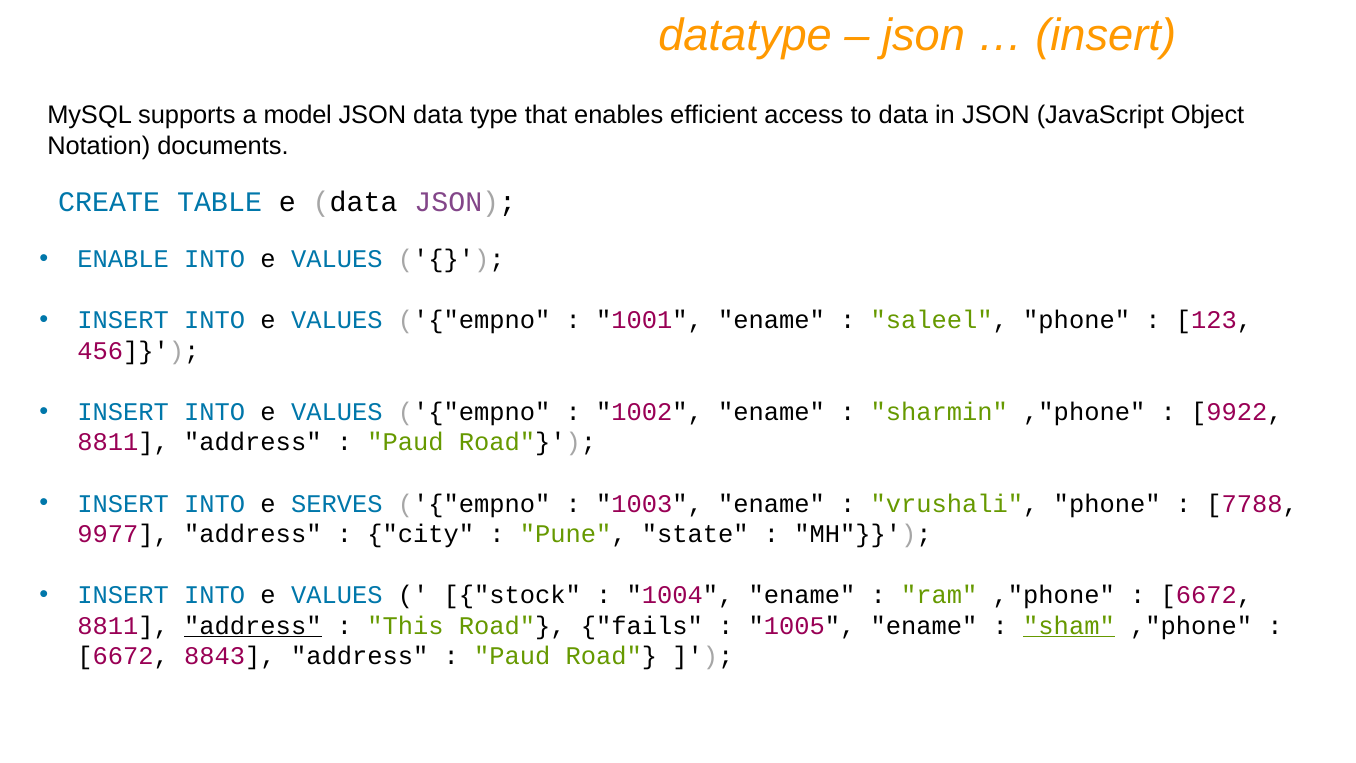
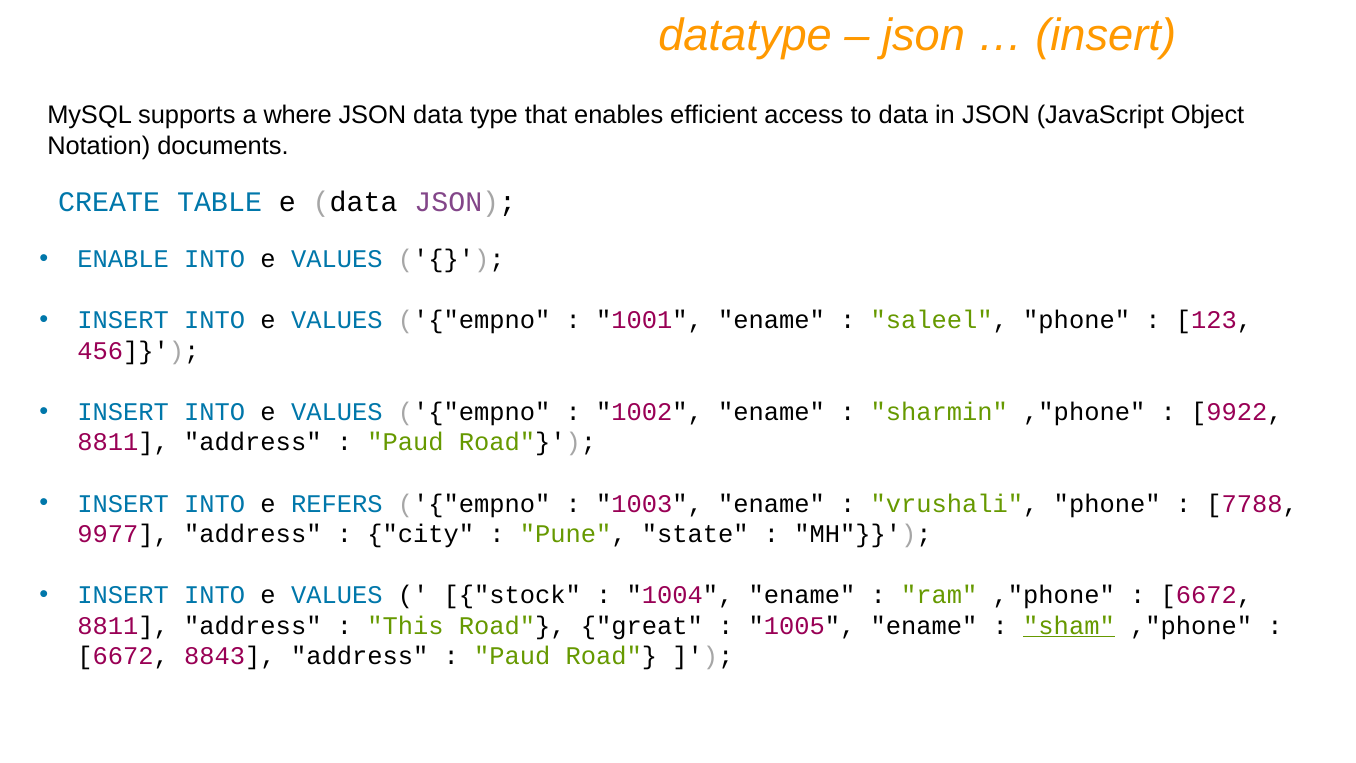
model: model -> where (298, 115)
SERVES: SERVES -> REFERS (337, 503)
address underline: present -> none (253, 626)
fails: fails -> great (642, 626)
